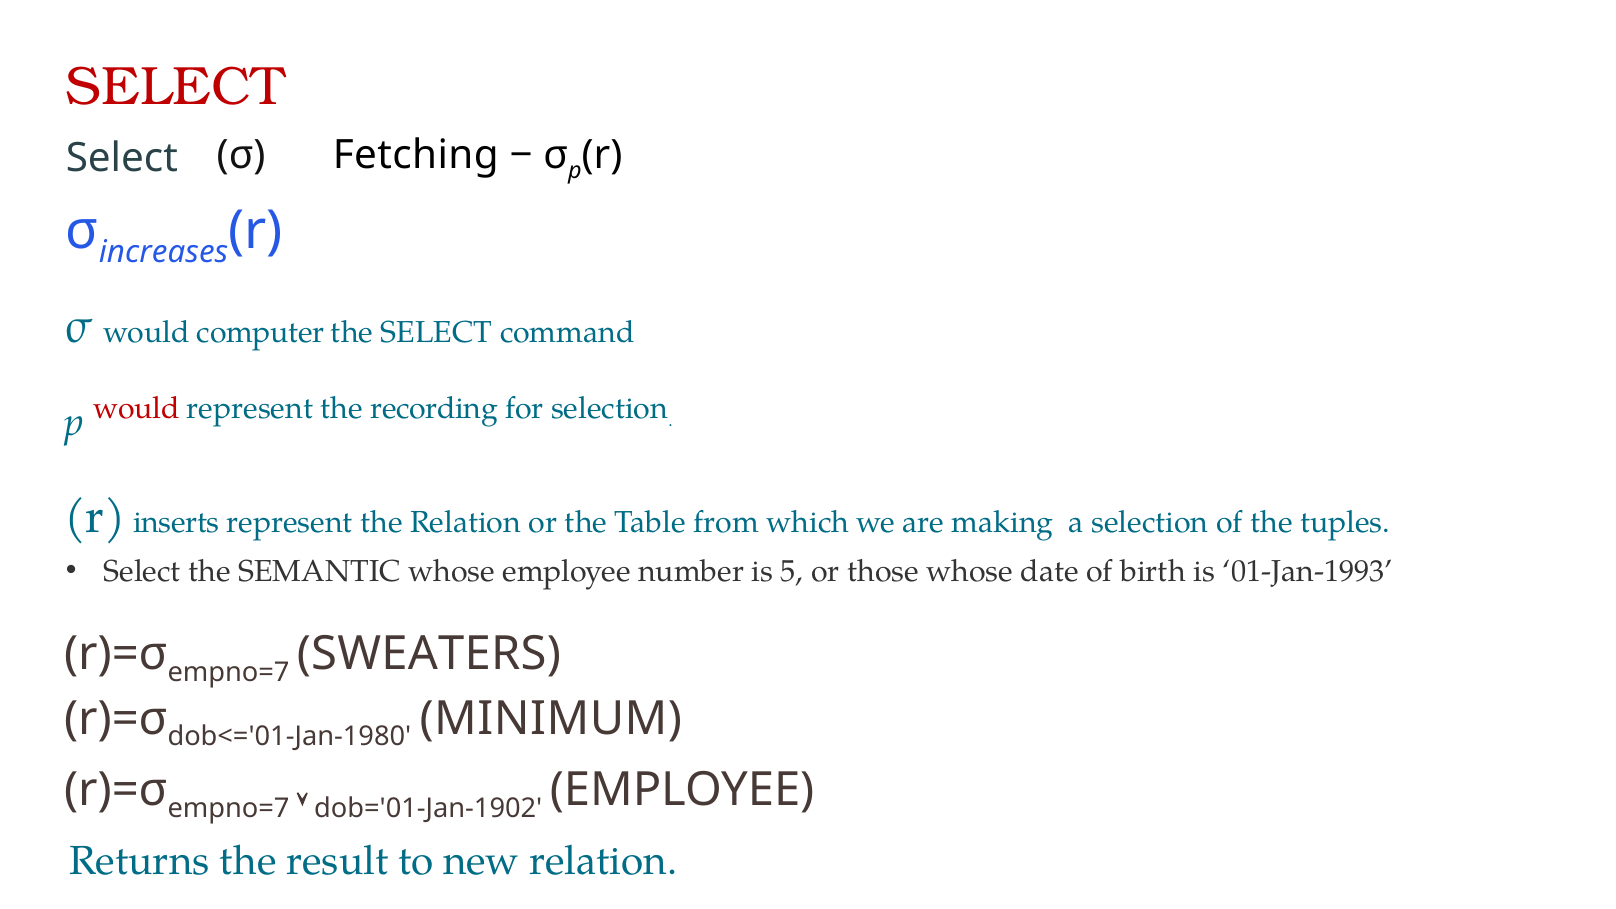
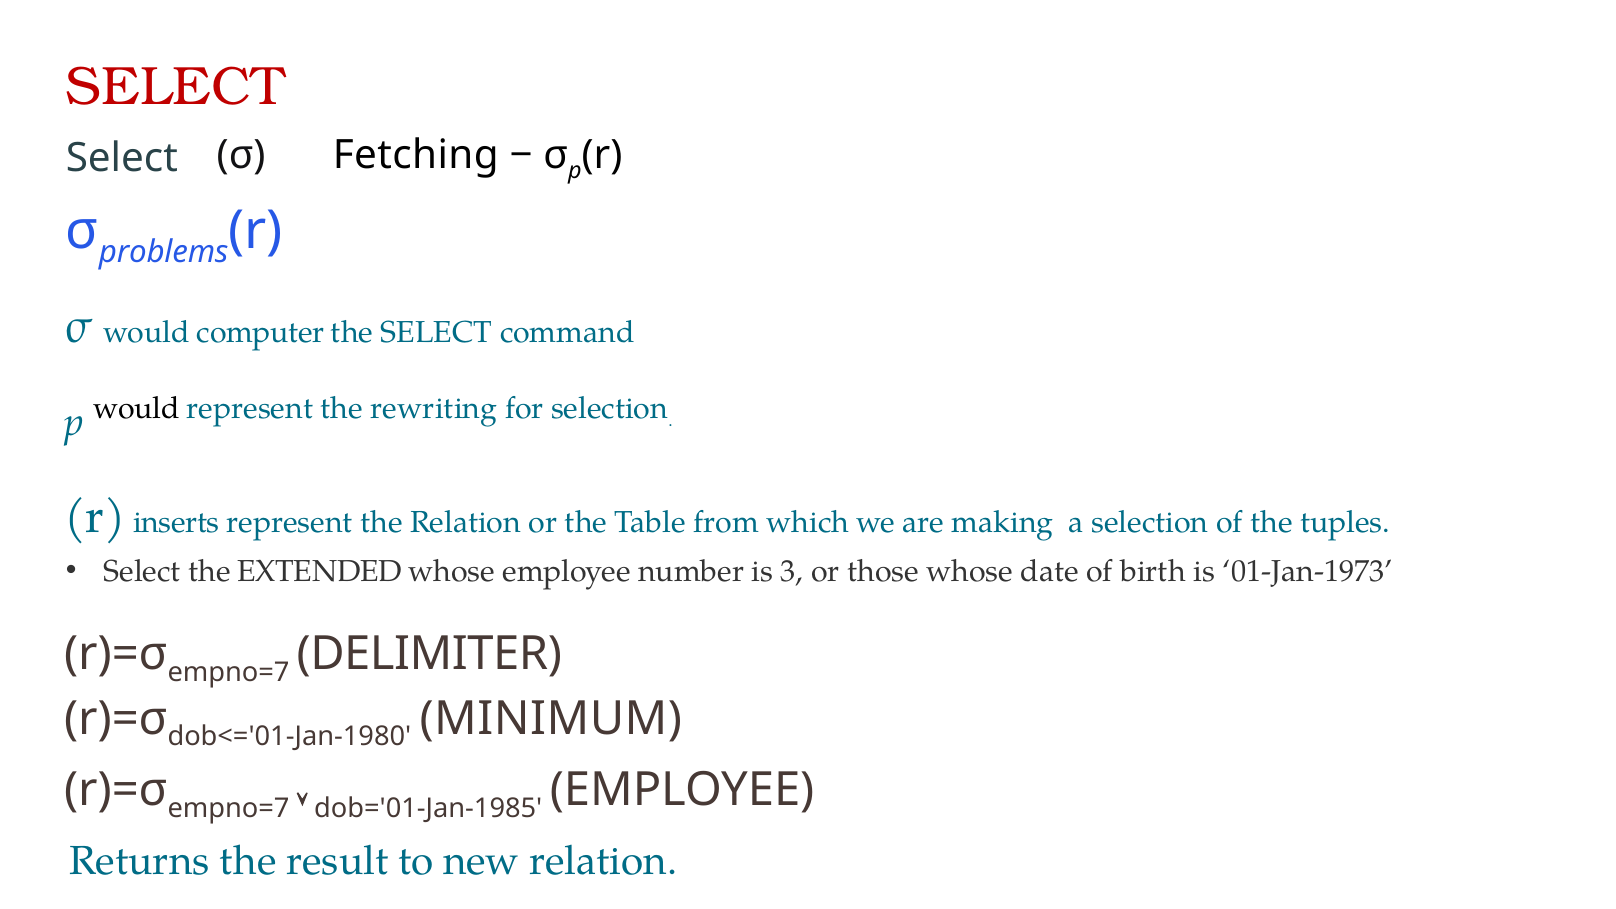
increases: increases -> problems (164, 252)
would colour: red -> black (137, 409)
recording: recording -> rewriting (434, 409)
SEMANTIC: SEMANTIC -> EXTENDED (320, 572)
5: 5 -> 3 (792, 572)
01-Jan-1993: 01-Jan-1993 -> 01-Jan-1973 (1308, 572)
SWEATERS: SWEATERS -> DELIMITER (429, 654)
dob='01-Jan-1902: dob='01-Jan-1902 -> dob='01-Jan-1985 (428, 808)
